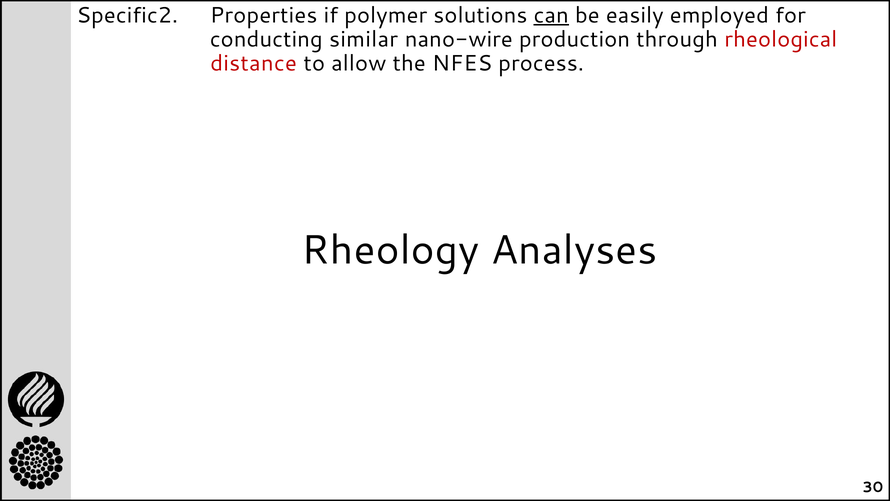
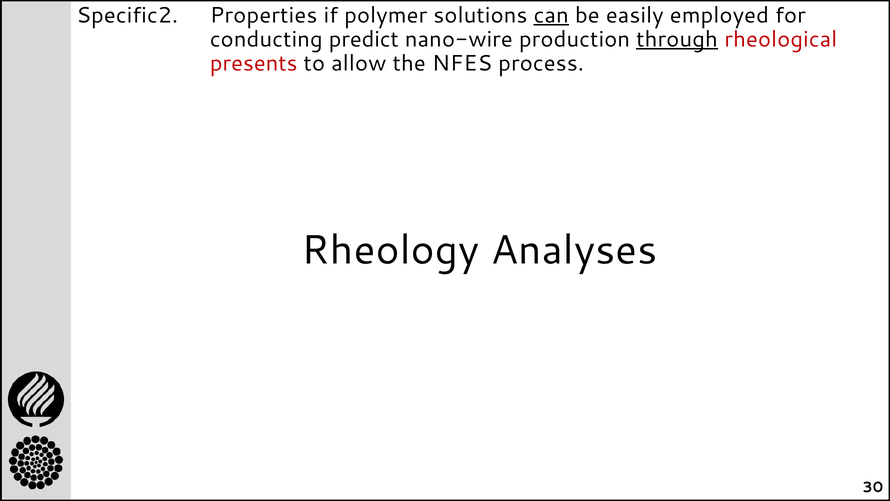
similar: similar -> predict (364, 39)
through underline: none -> present (677, 39)
distance: distance -> presents (254, 63)
